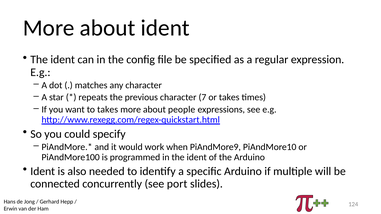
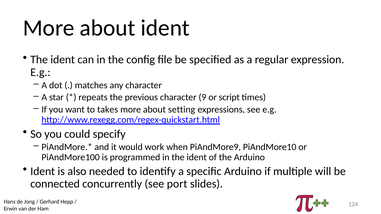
7: 7 -> 9 (202, 98)
or takes: takes -> script (229, 98)
people: people -> setting (182, 110)
